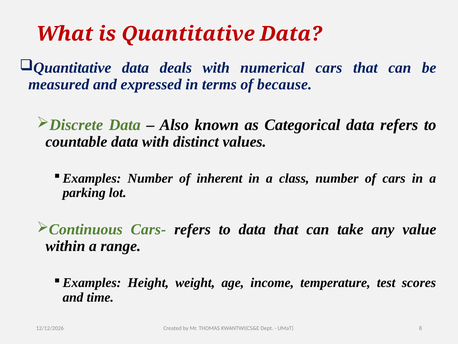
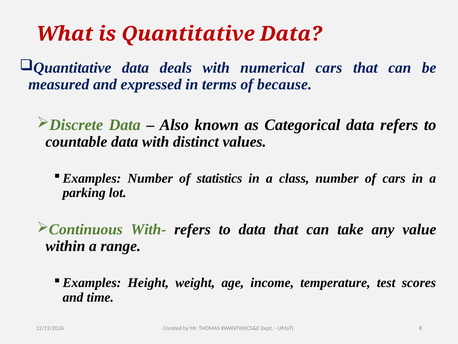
inherent: inherent -> statistics (219, 178)
Cars-: Cars- -> With- (148, 229)
